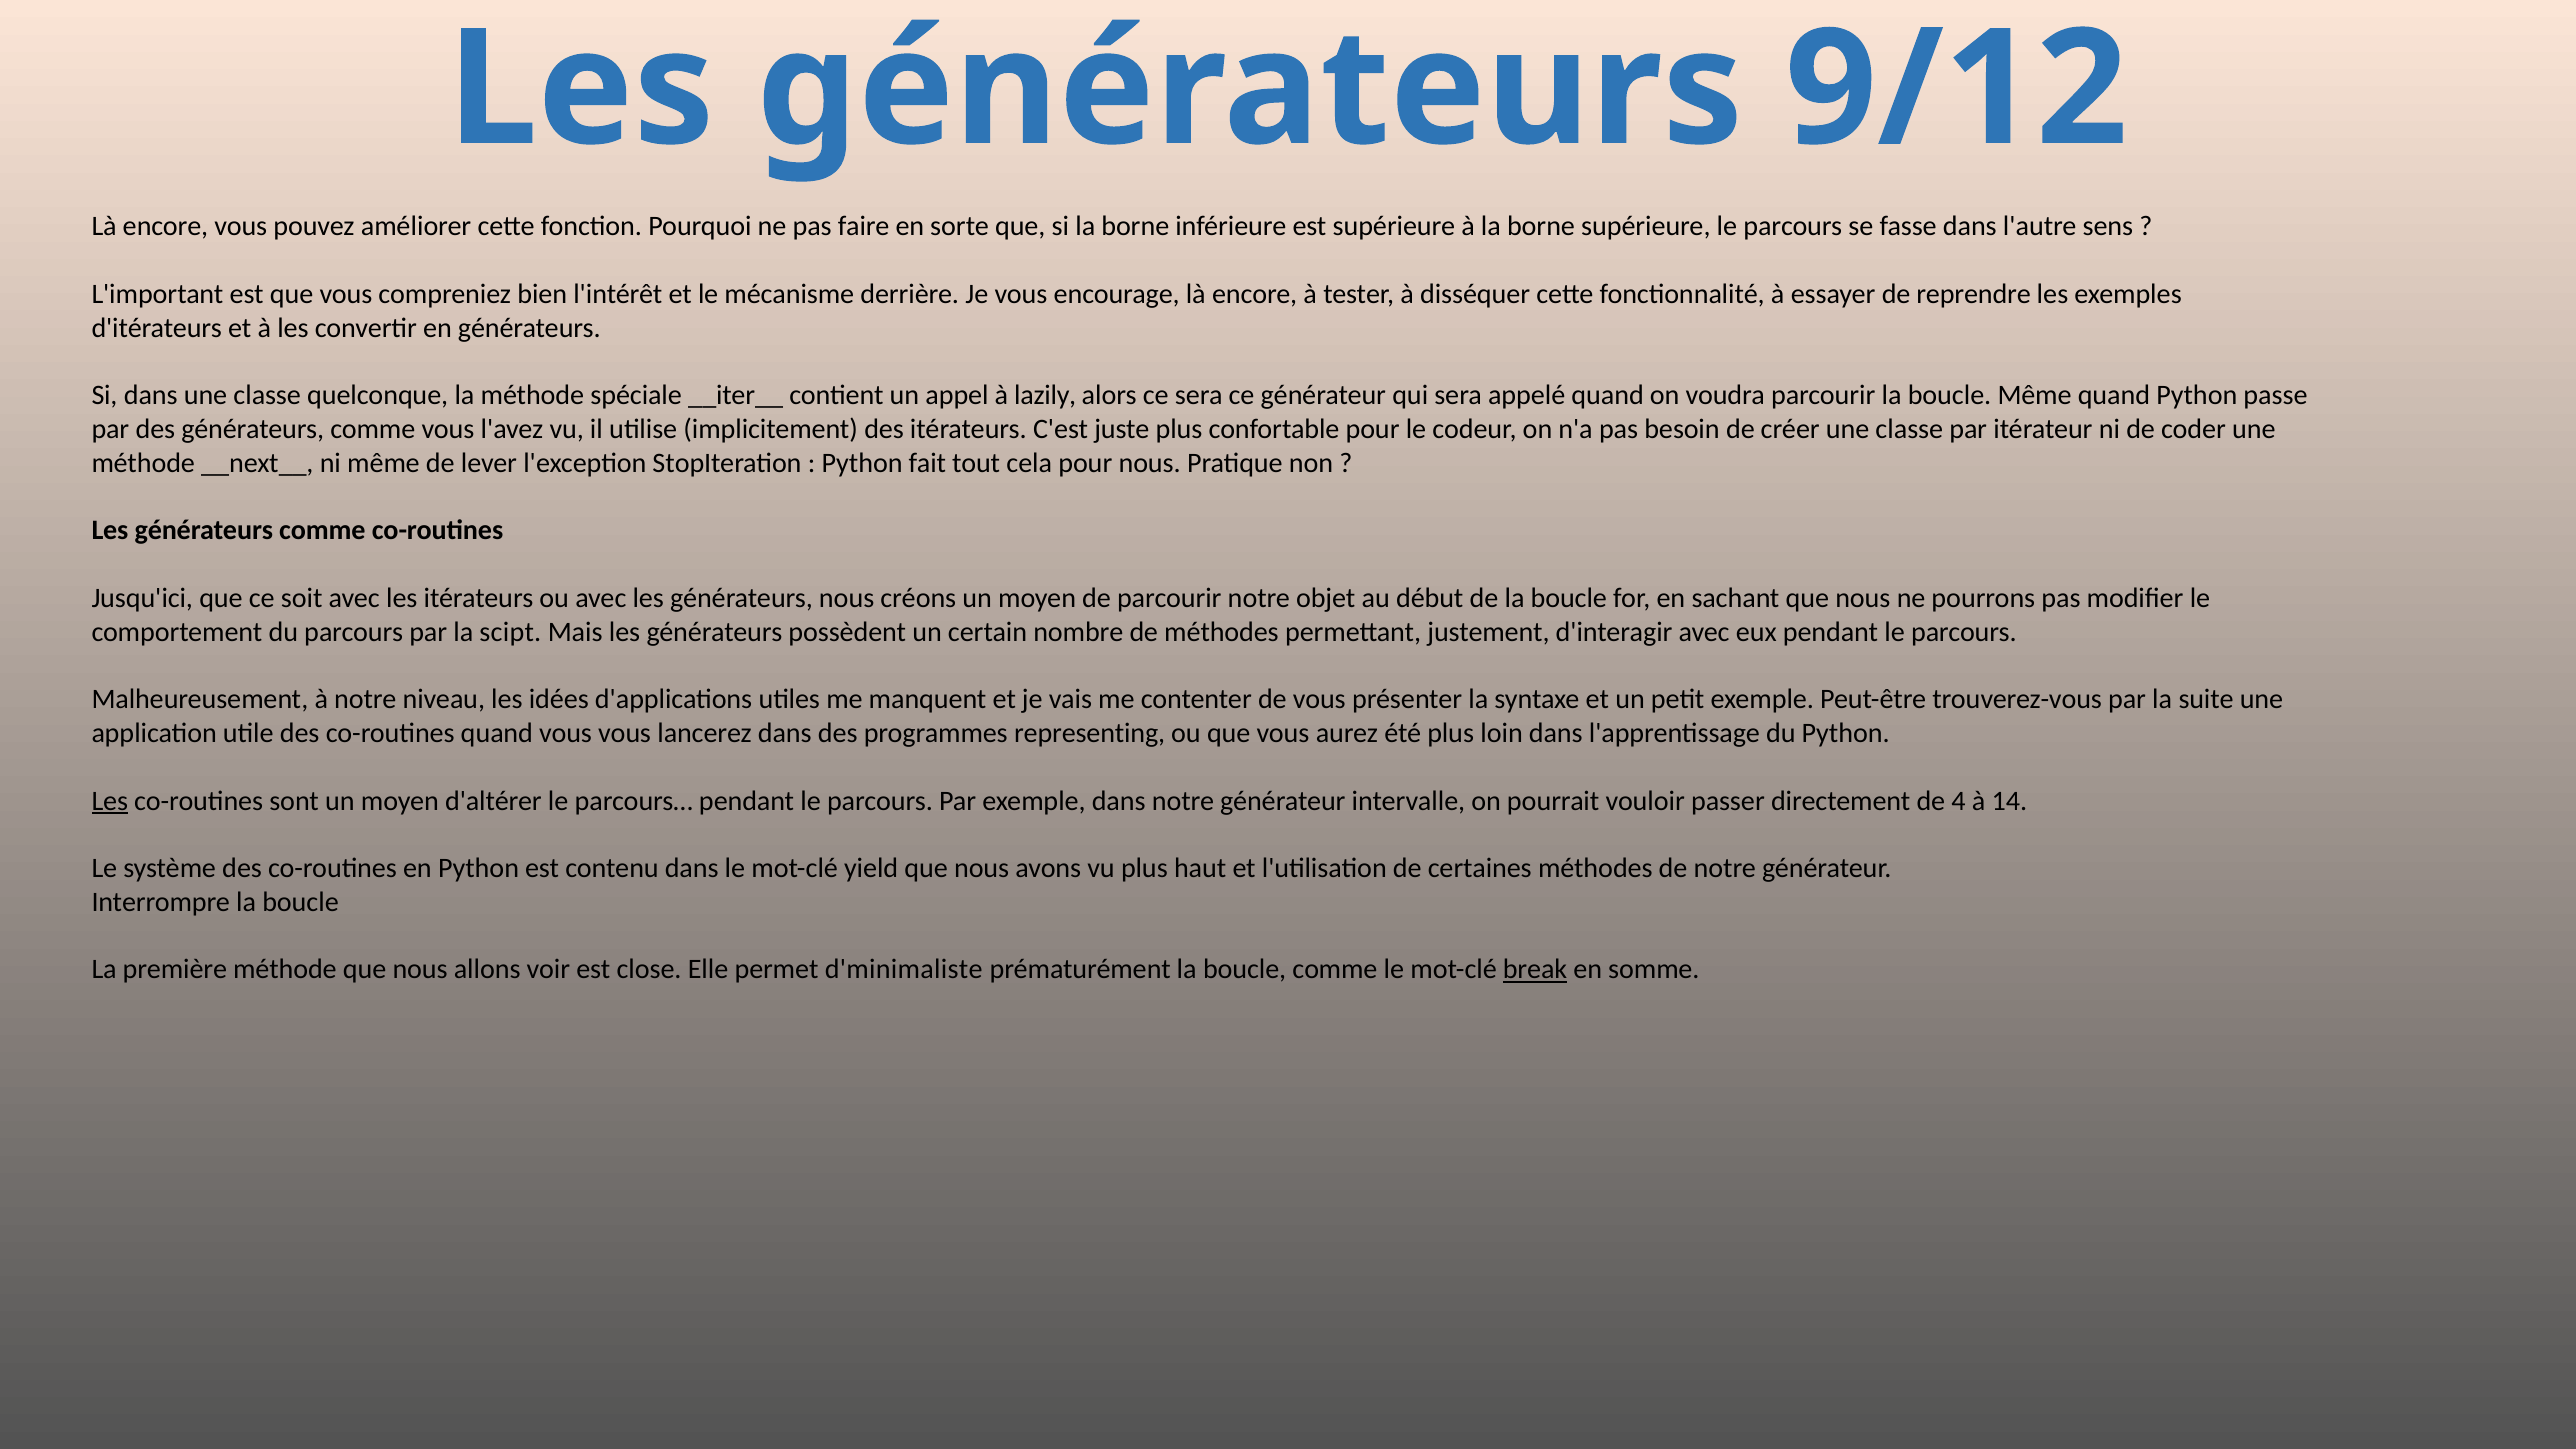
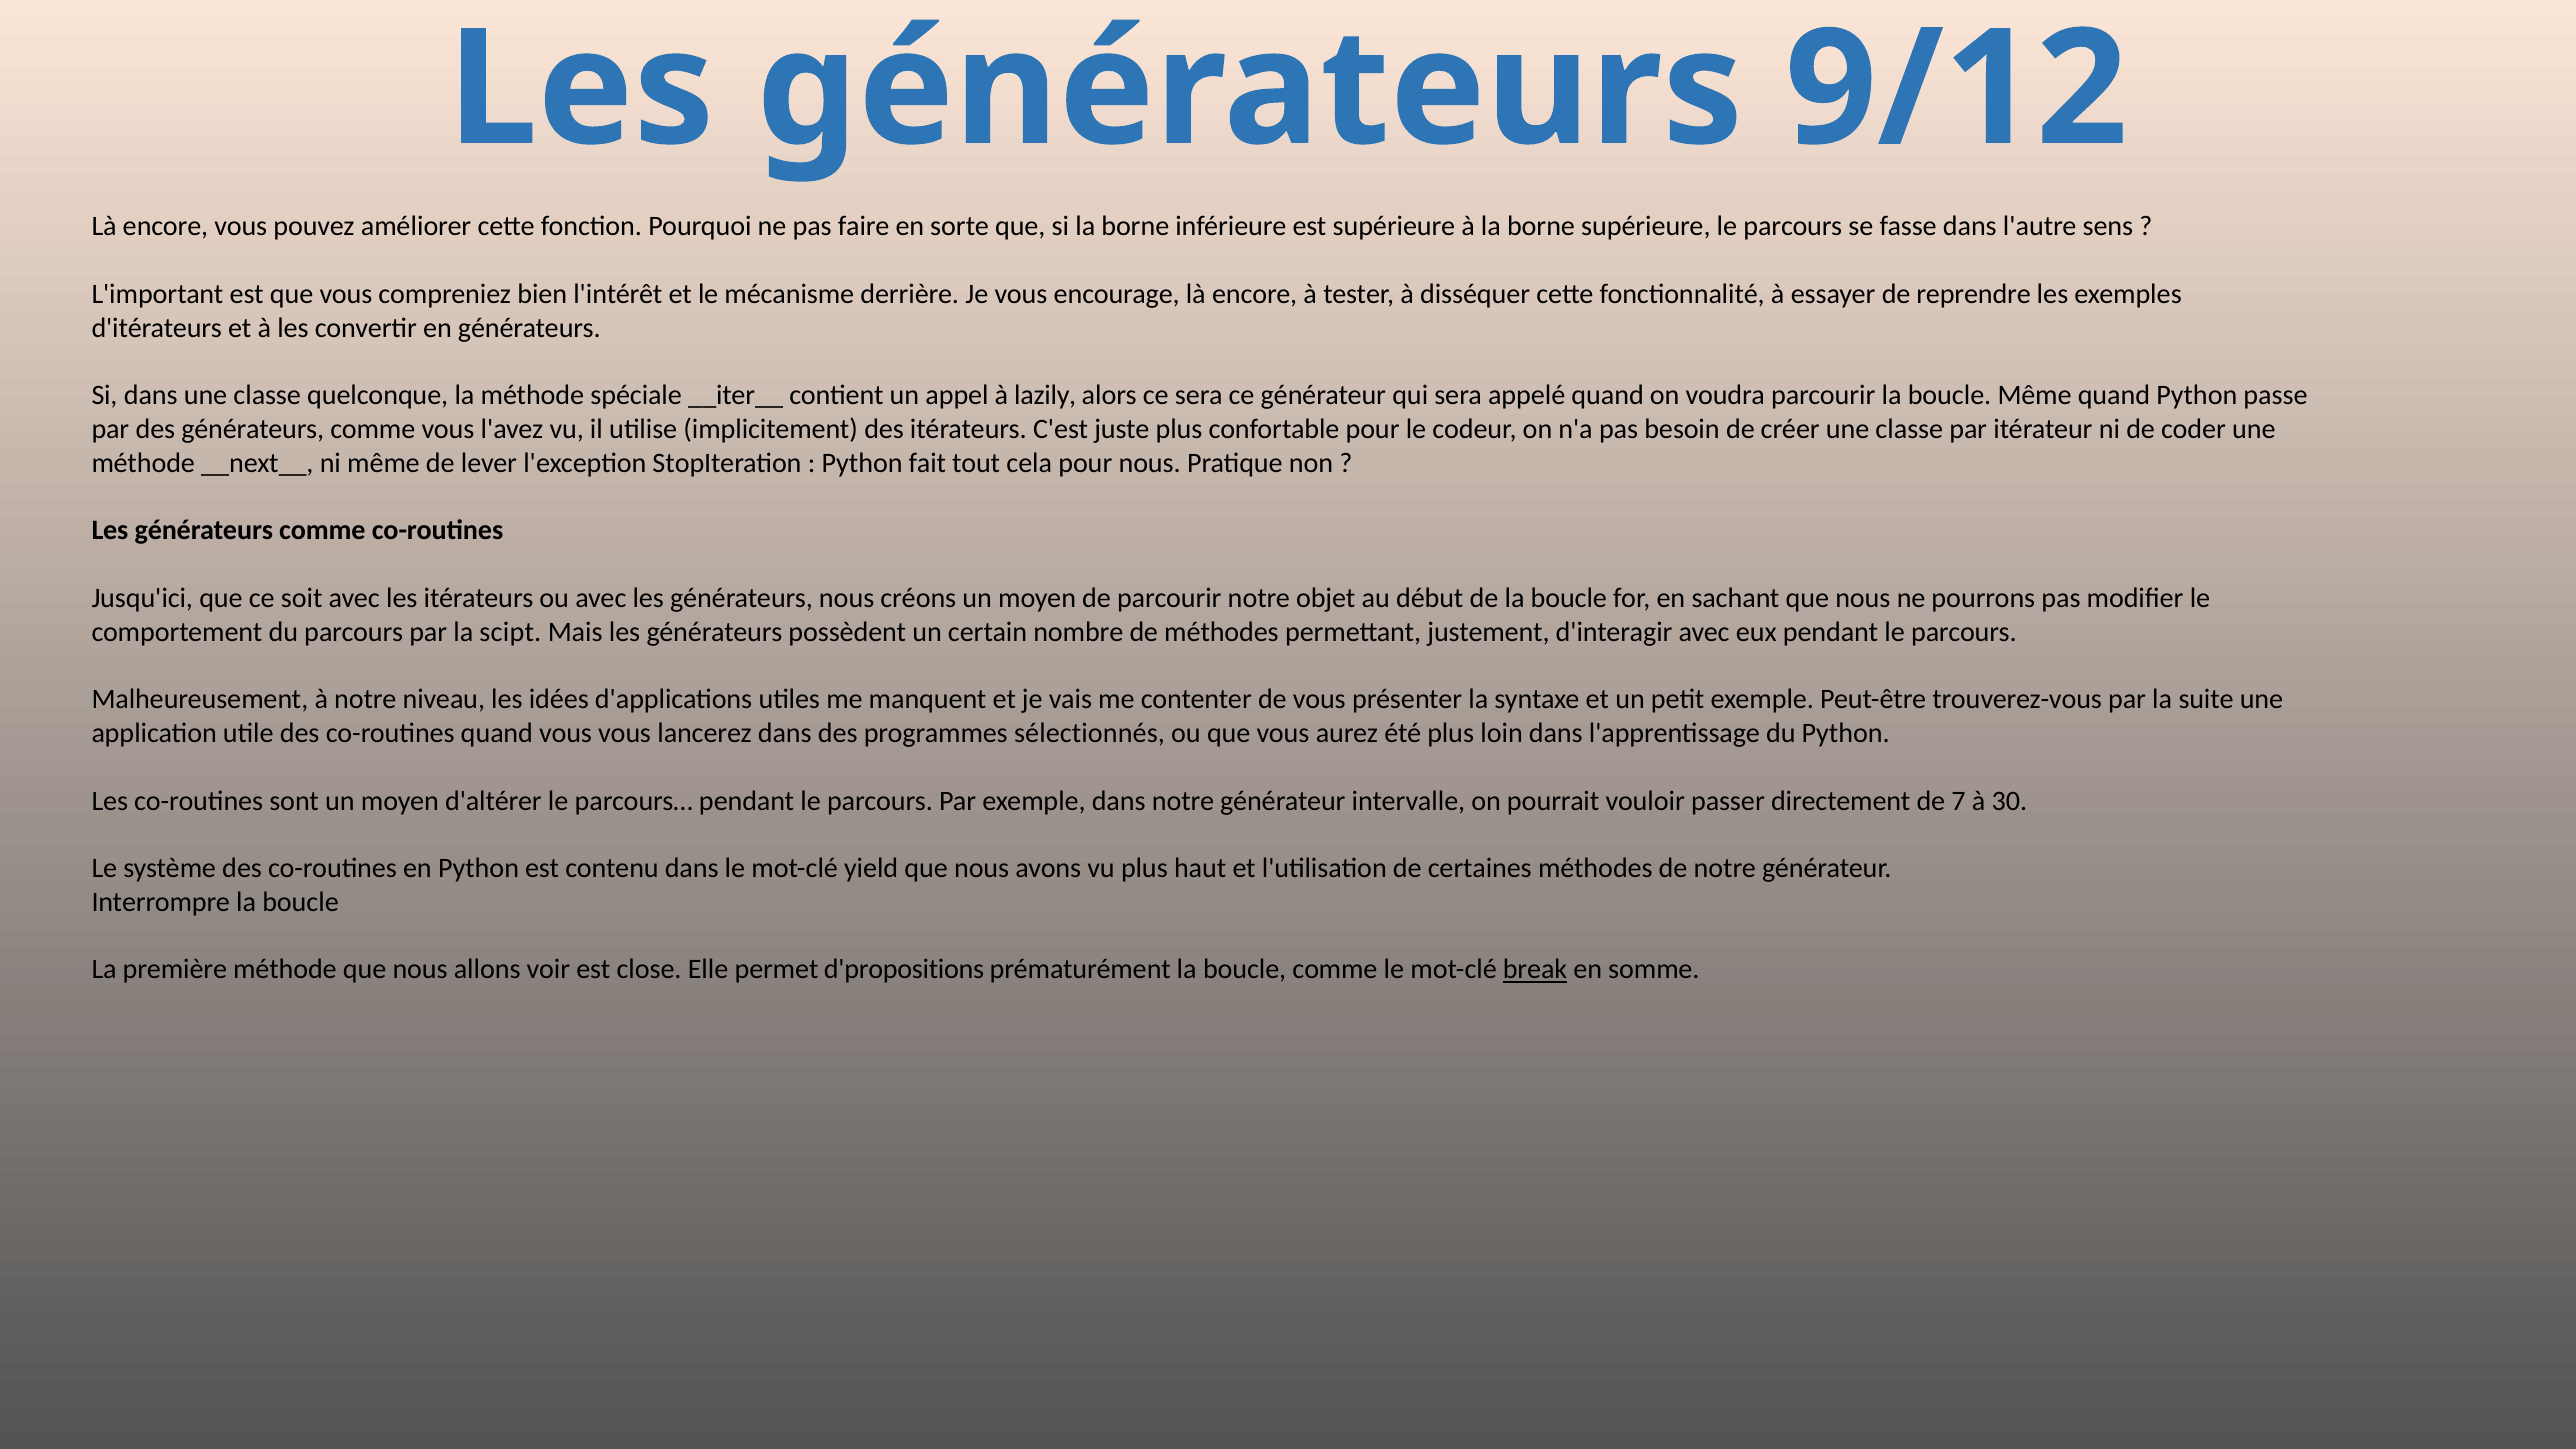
representing: representing -> sélectionnés (1089, 733)
Les underline: present -> none (110, 801)
4: 4 -> 7 (1958, 801)
14: 14 -> 30 (2009, 801)
d'minimaliste: d'minimaliste -> d'propositions (904, 970)
